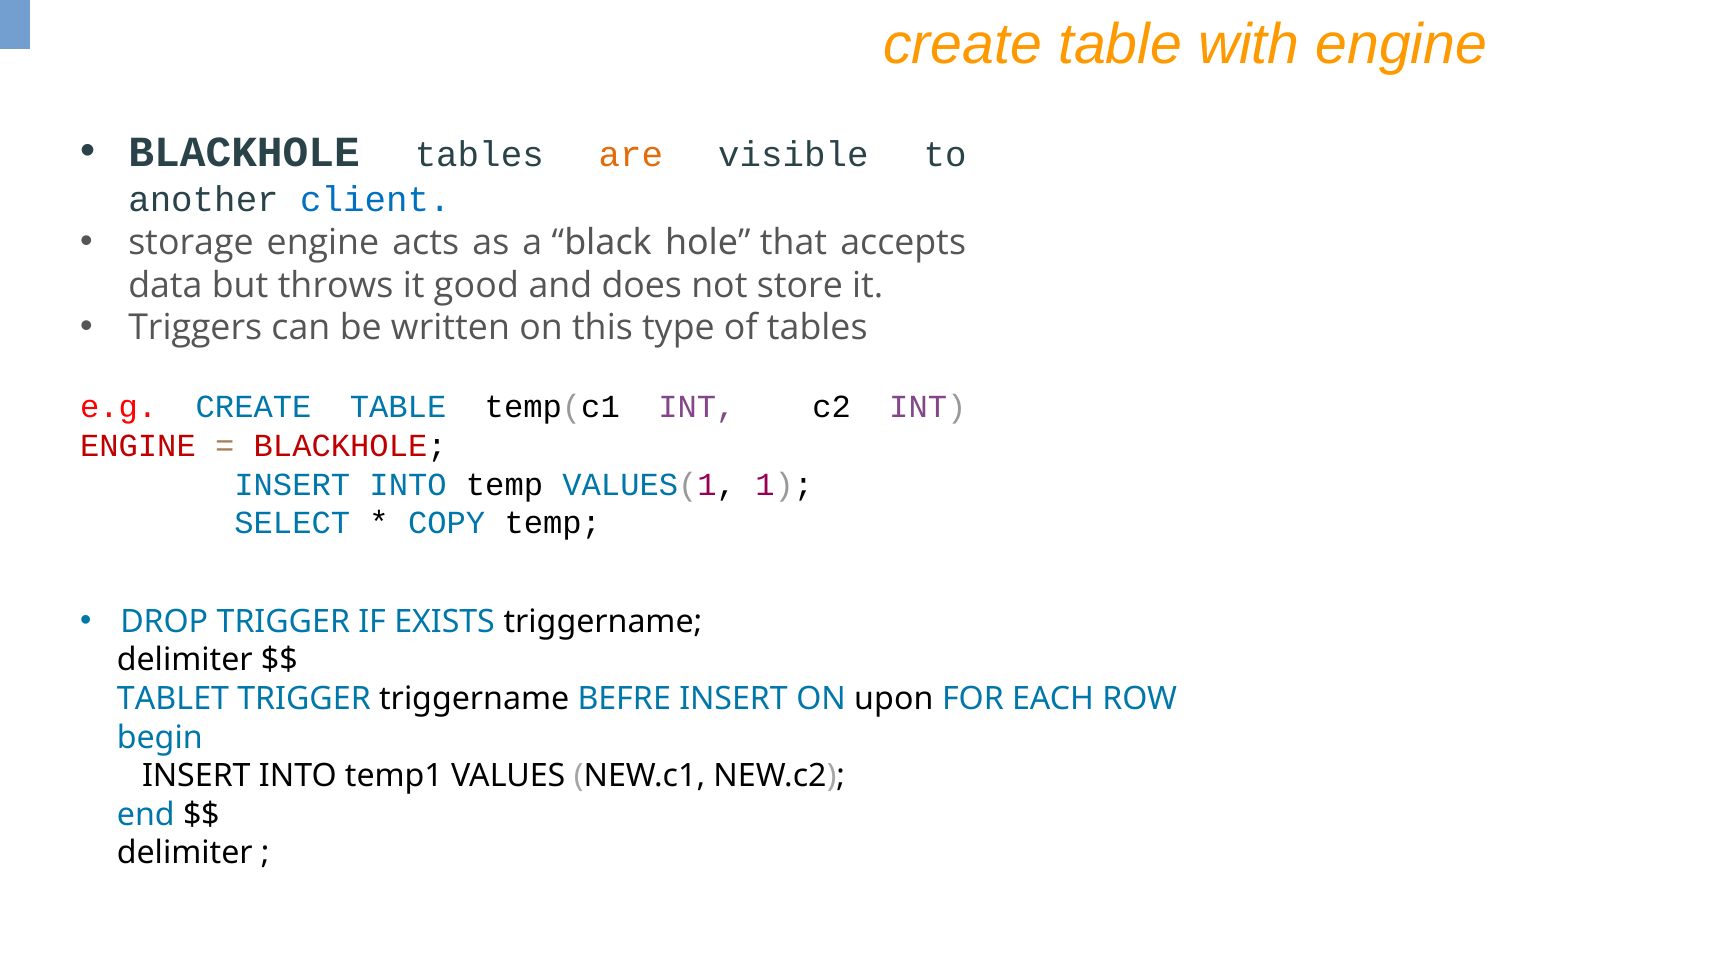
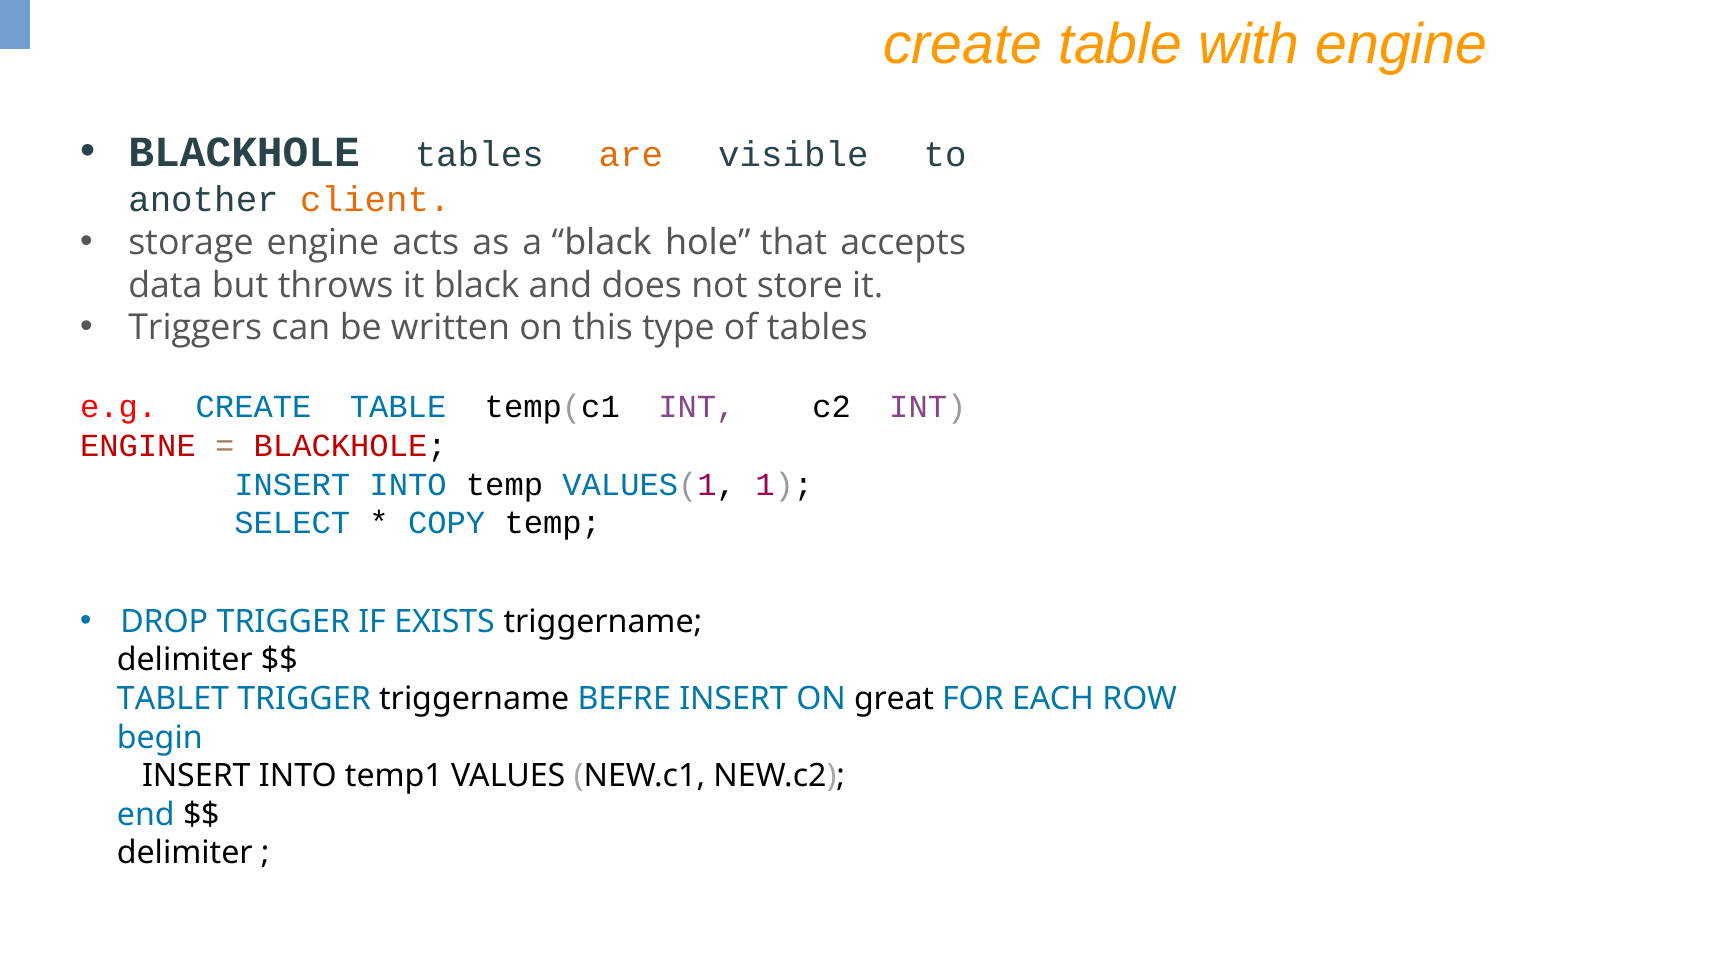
client colour: blue -> orange (375, 199)
it good: good -> black (477, 285)
upon: upon -> great (894, 699)
